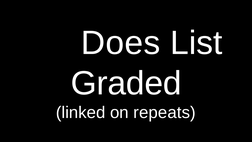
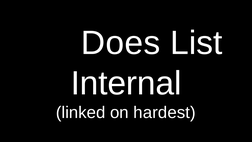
Graded: Graded -> Internal (126, 83)
repeats: repeats -> hardest (165, 112)
